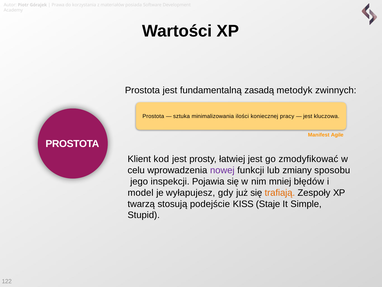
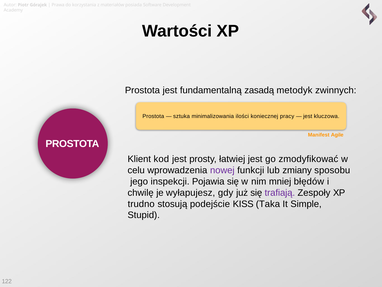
model: model -> chwilę (141, 192)
trafiają colour: orange -> purple (280, 192)
twarzą: twarzą -> trudno (141, 204)
Staje: Staje -> Taka (268, 204)
